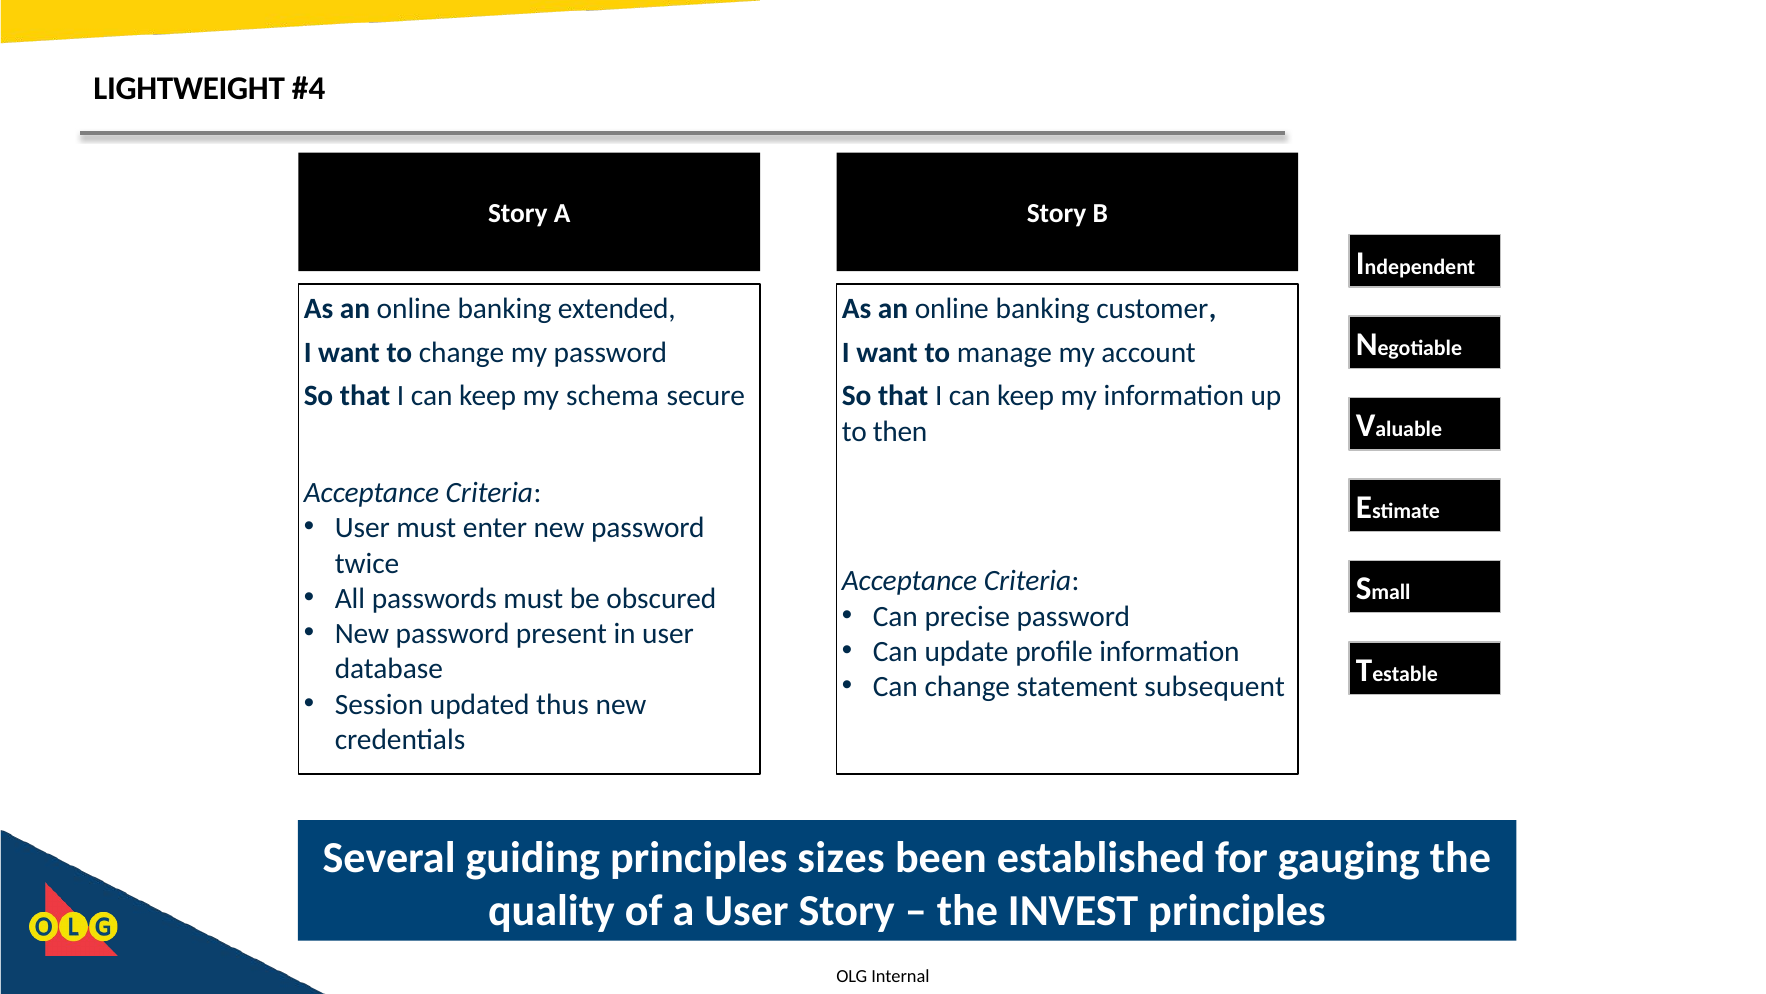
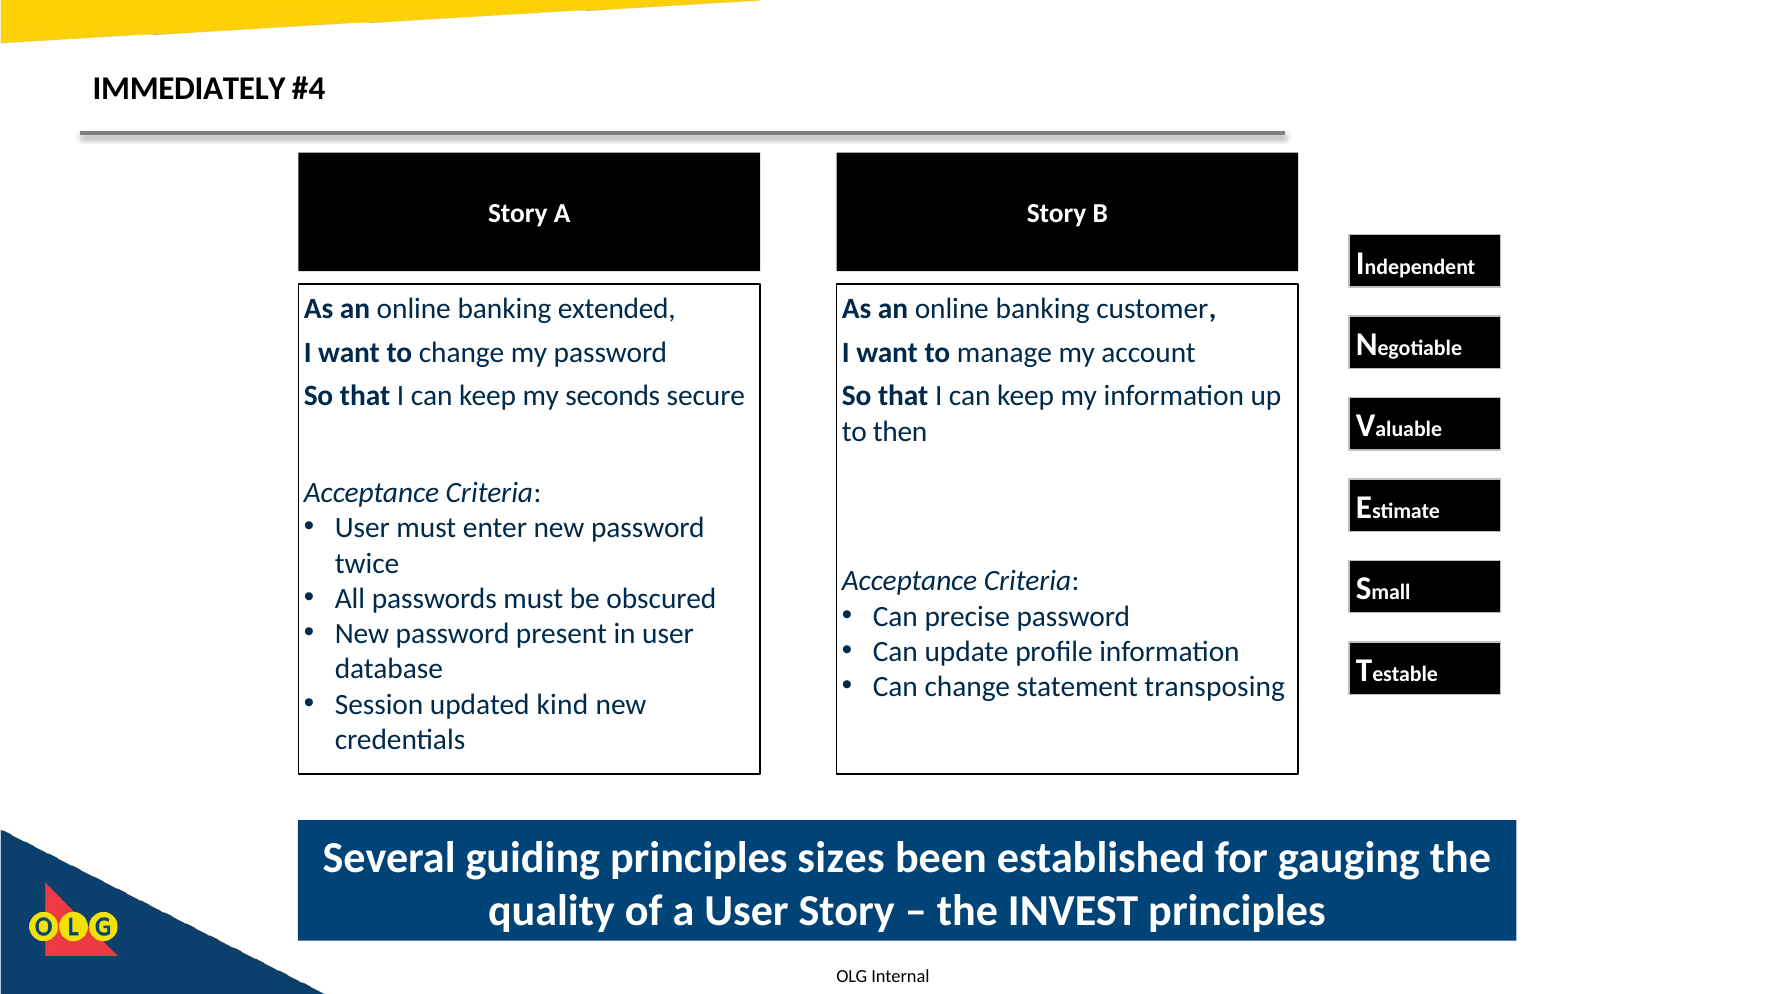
LIGHTWEIGHT: LIGHTWEIGHT -> IMMEDIATELY (189, 88)
schema: schema -> seconds (613, 396)
subsequent: subsequent -> transposing (1215, 687)
thus: thus -> kind (562, 704)
